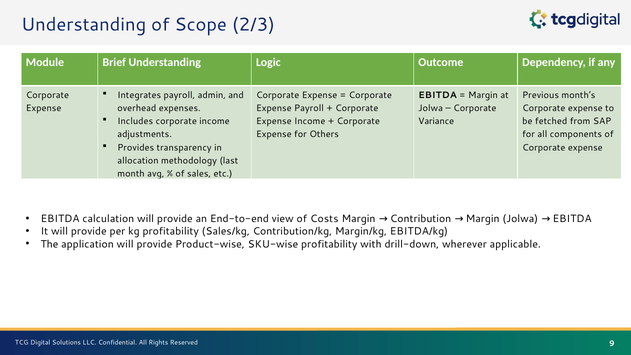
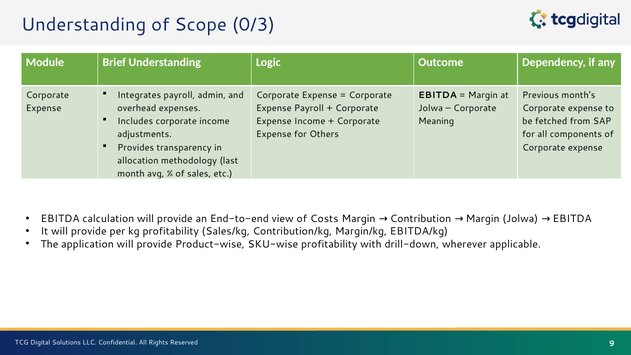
2/3: 2/3 -> 0/3 (253, 25)
Variance: Variance -> Meaning (436, 121)
